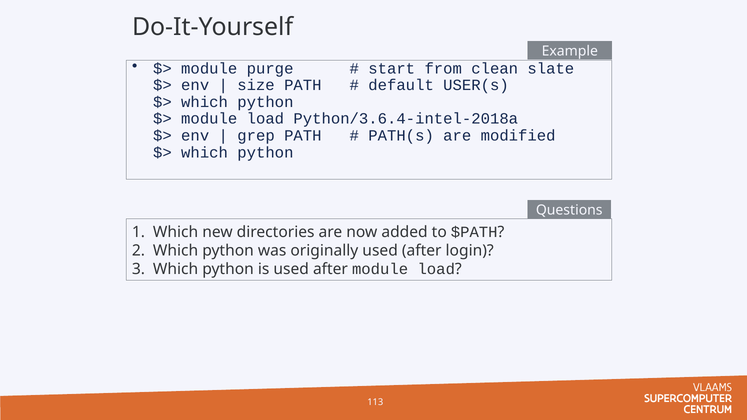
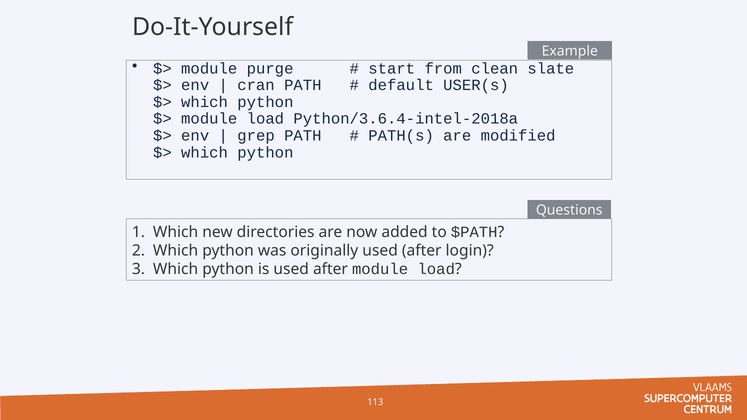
size: size -> cran (256, 85)
